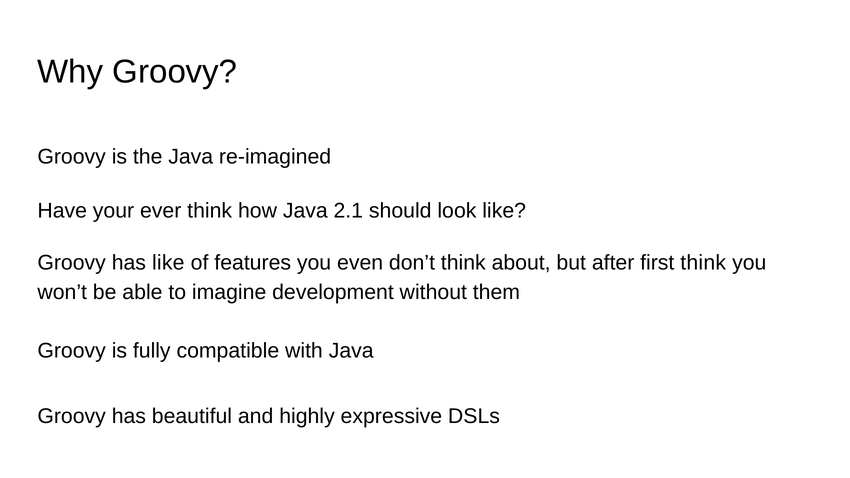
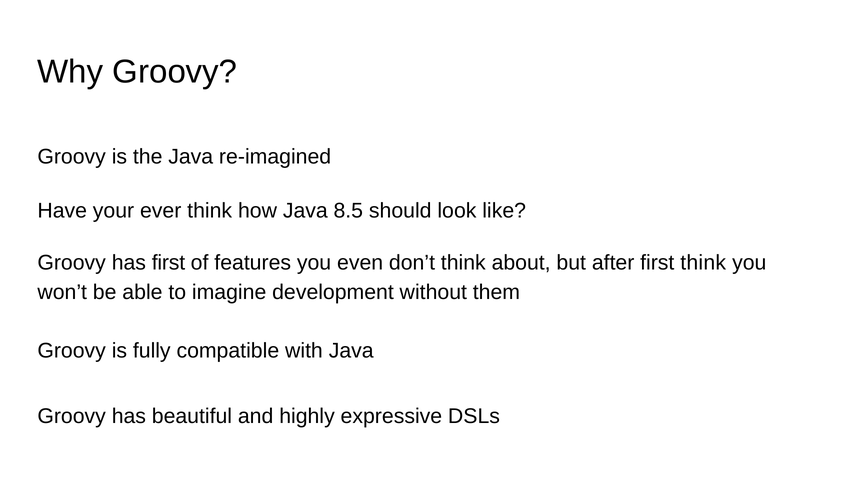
2.1: 2.1 -> 8.5 (348, 211)
has like: like -> first (168, 263)
